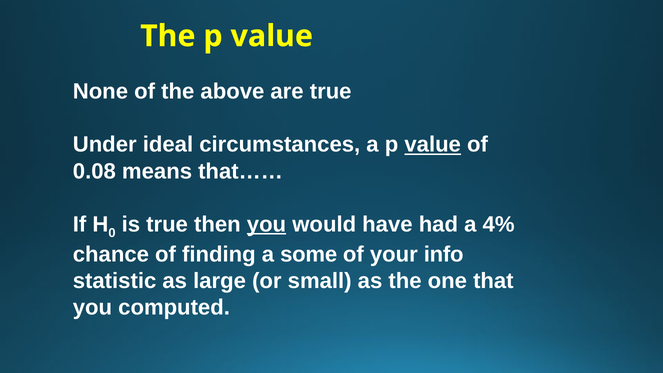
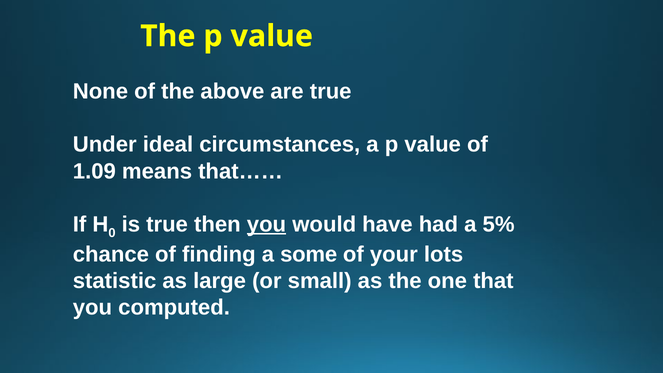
value underline: present -> none (433, 145)
0.08: 0.08 -> 1.09 (94, 171)
4%: 4% -> 5% (499, 224)
info: info -> lots (444, 254)
